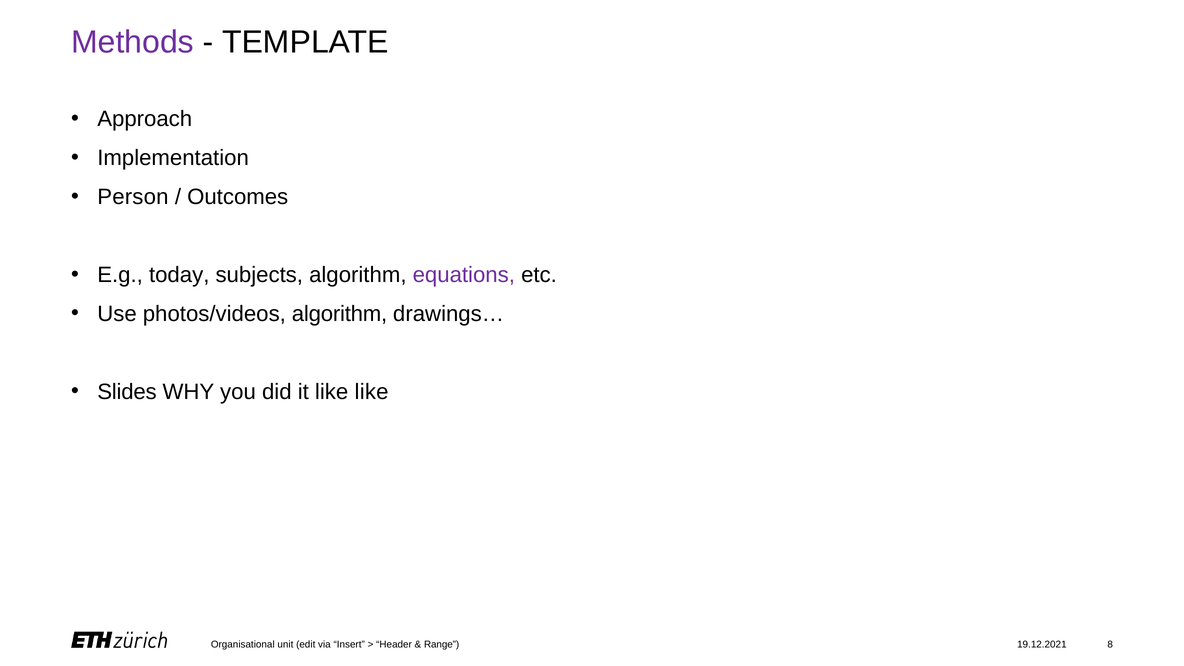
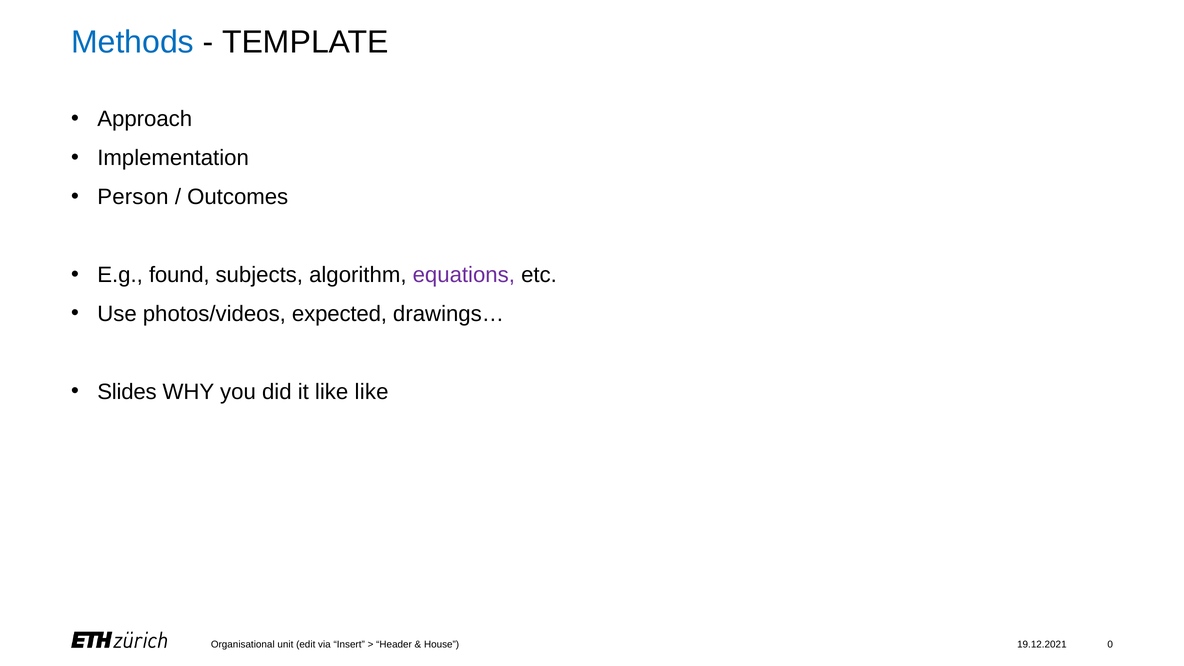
Methods colour: purple -> blue (133, 42)
today: today -> found (179, 275)
photos/videos algorithm: algorithm -> expected (340, 314)
Range: Range -> House (442, 645)
8: 8 -> 0 (1110, 645)
